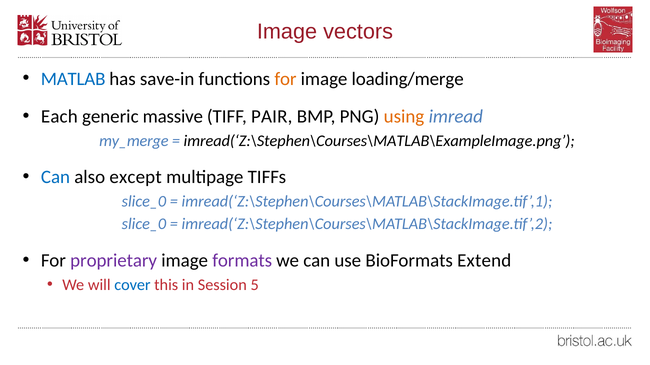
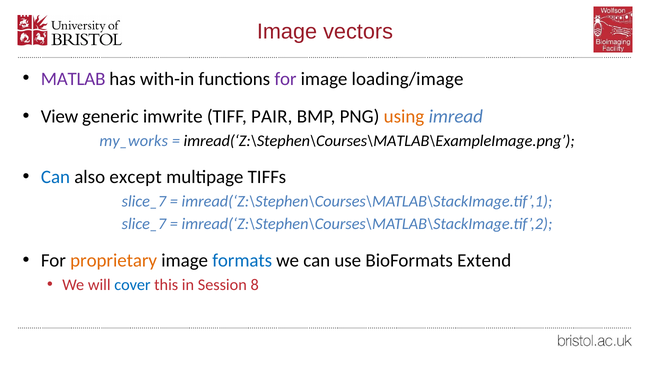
MATLAB colour: blue -> purple (73, 79)
save-in: save-in -> with-in (167, 79)
for colour: orange -> purple (285, 79)
loading/merge: loading/merge -> loading/image (408, 79)
Each: Each -> View (60, 117)
massive: massive -> imwrite (173, 117)
my_merge: my_merge -> my_works (134, 141)
slice_0: slice_0 -> slice_7 (144, 202)
slice_0: slice_0 -> slice_7 (144, 224)
proprietary colour: purple -> orange (114, 261)
formats colour: purple -> blue (242, 261)
5: 5 -> 8 (255, 285)
